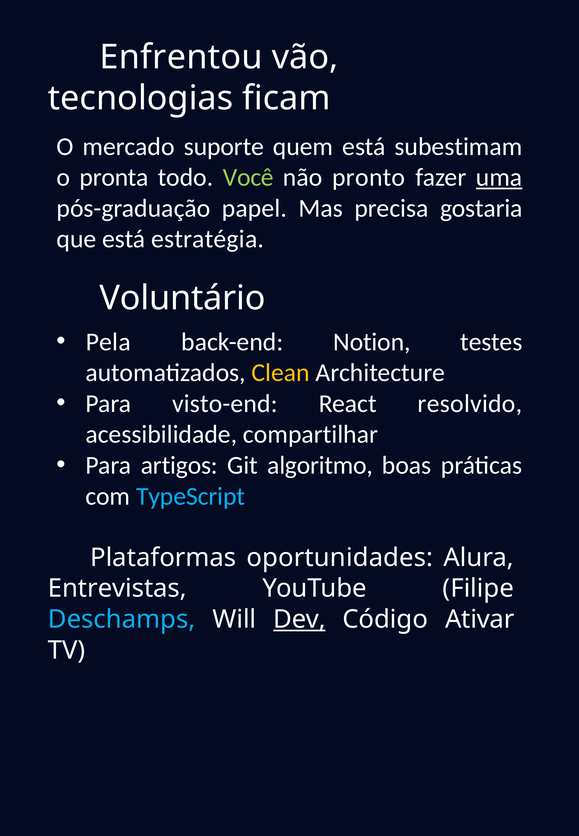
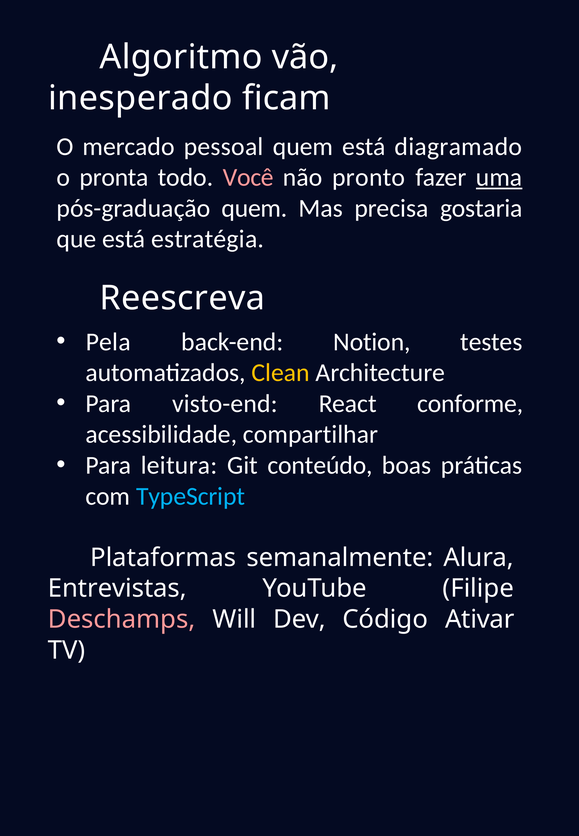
Enfrentou: Enfrentou -> Algoritmo (181, 57)
tecnologias: tecnologias -> inesperado (140, 98)
suporte: suporte -> pessoal (224, 147)
subestimam: subestimam -> diagramado (458, 147)
Você colour: light green -> pink (248, 177)
pós-graduação papel: papel -> quem (254, 208)
Voluntário: Voluntário -> Reescreva (182, 298)
resolvido: resolvido -> conforme (470, 404)
artigos: artigos -> leitura (179, 466)
algoritmo: algoritmo -> conteúdo (320, 466)
oportunidades: oportunidades -> semanalmente (340, 558)
Deschamps colour: light blue -> pink (122, 620)
Dev underline: present -> none (299, 620)
